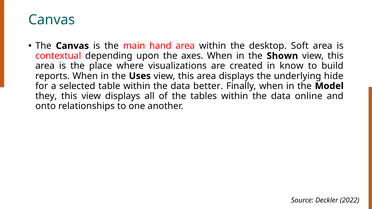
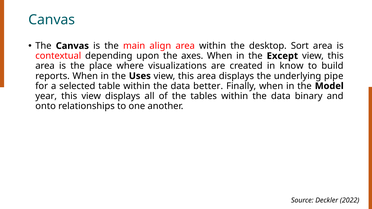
hand: hand -> align (160, 46)
Soft: Soft -> Sort (300, 46)
Shown: Shown -> Except (282, 56)
hide: hide -> pipe (334, 76)
they: they -> year (46, 96)
online: online -> binary (309, 96)
